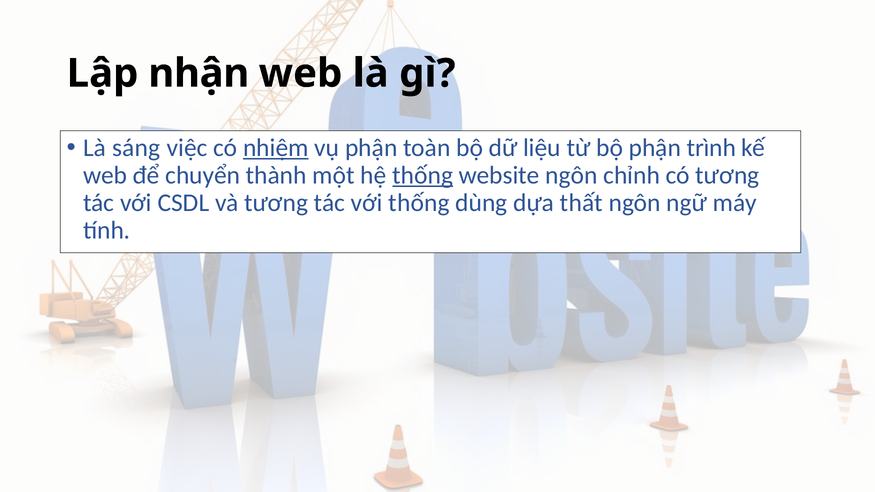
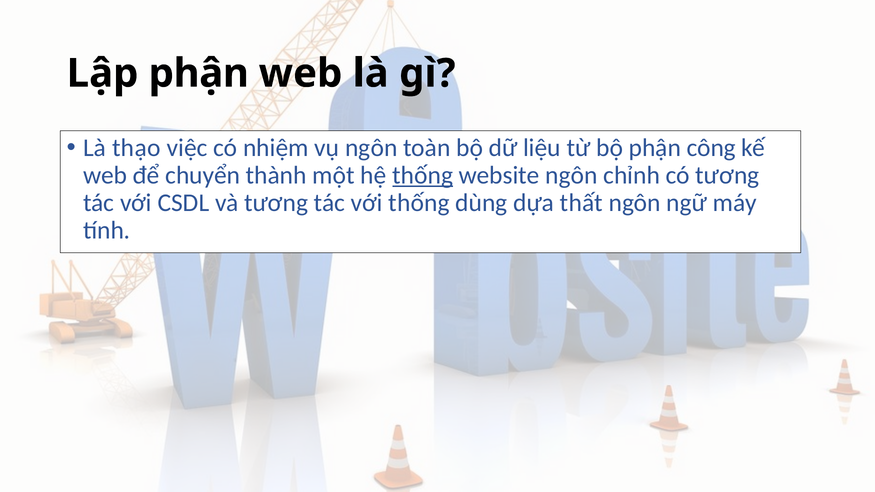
Lập nhận: nhận -> phận (199, 74)
sáng: sáng -> thạo (136, 148)
nhiệm underline: present -> none (276, 148)
vụ phận: phận -> ngôn (371, 148)
trình: trình -> công (711, 148)
